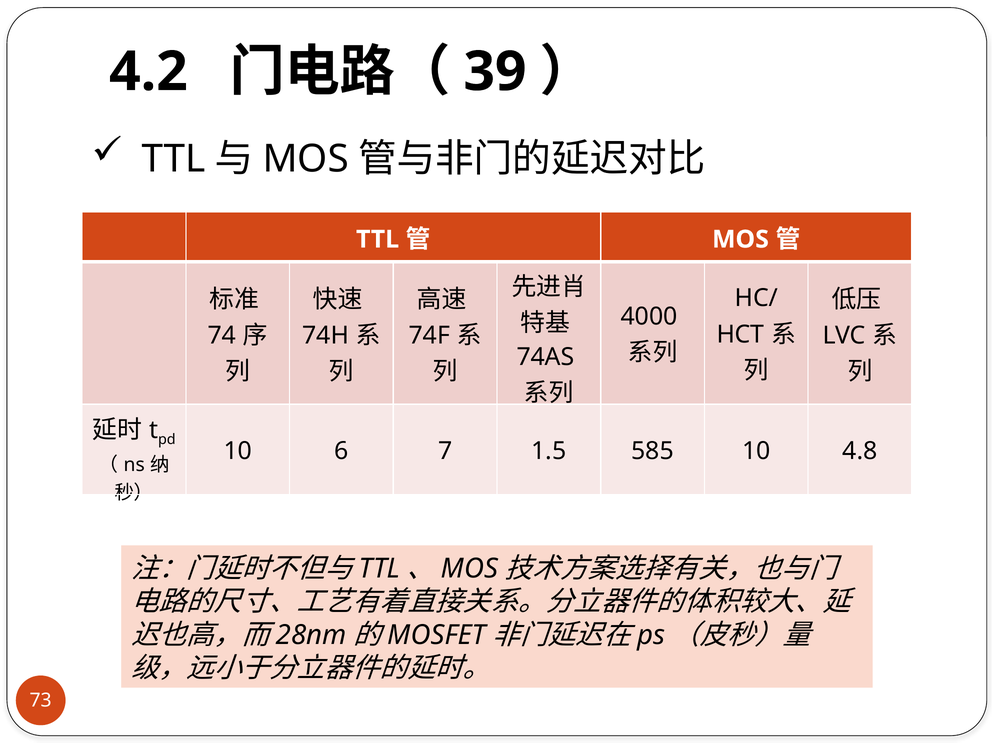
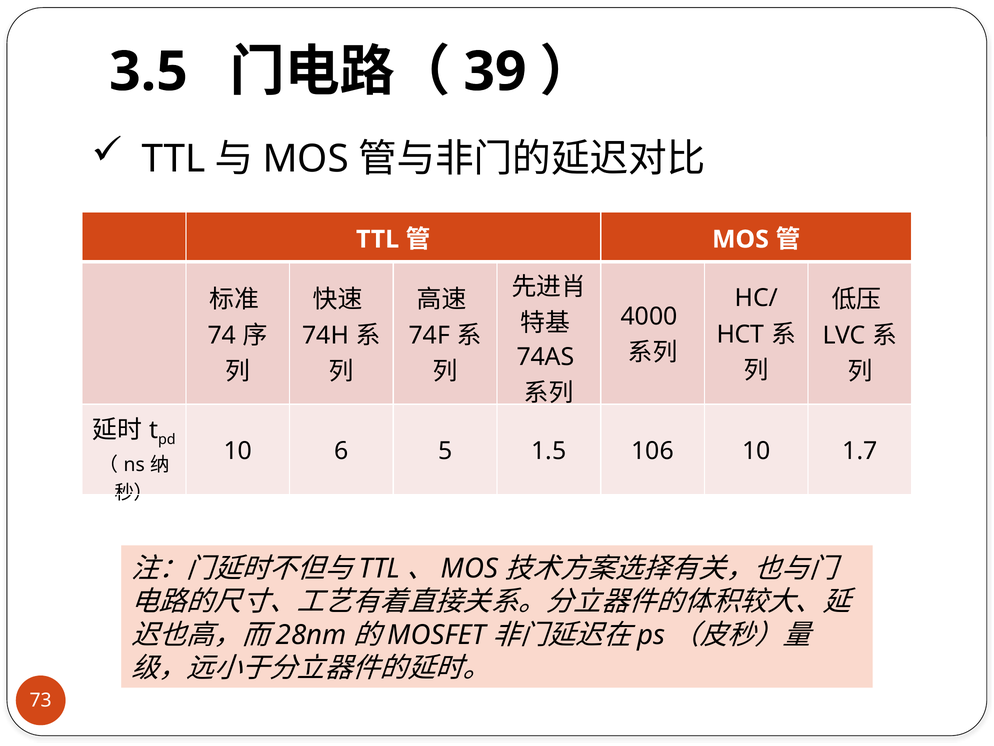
4.2: 4.2 -> 3.5 (148, 72)
7: 7 -> 5 (445, 451)
585: 585 -> 106 (653, 451)
4.8: 4.8 -> 1.7 (860, 451)
